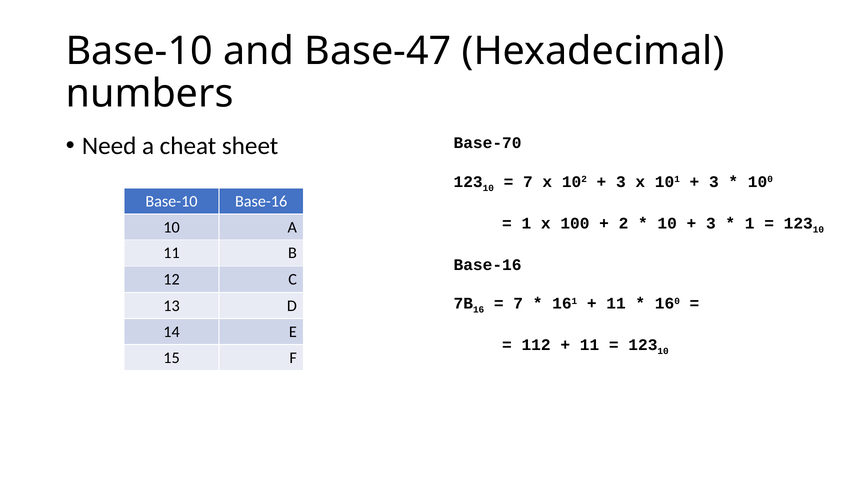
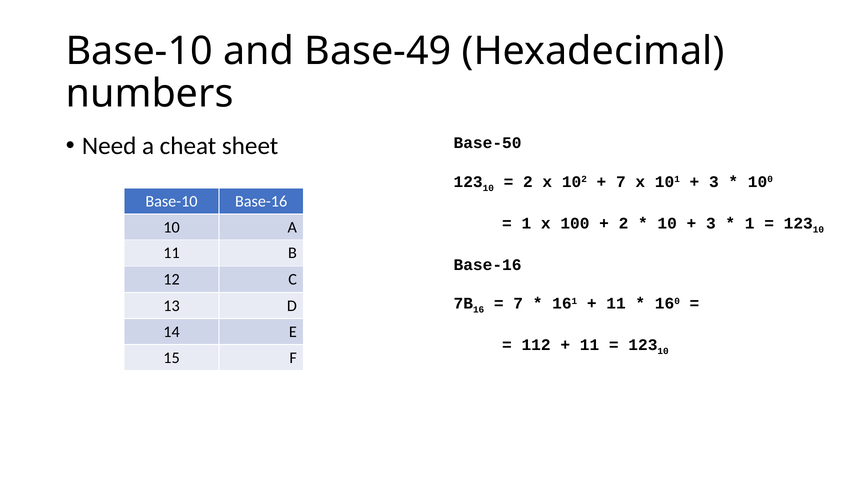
Base-47: Base-47 -> Base-49 (378, 51)
Base-70: Base-70 -> Base-50 (488, 143)
7: 7 -> 2 (528, 182)
3: 3 -> 7 (621, 182)
